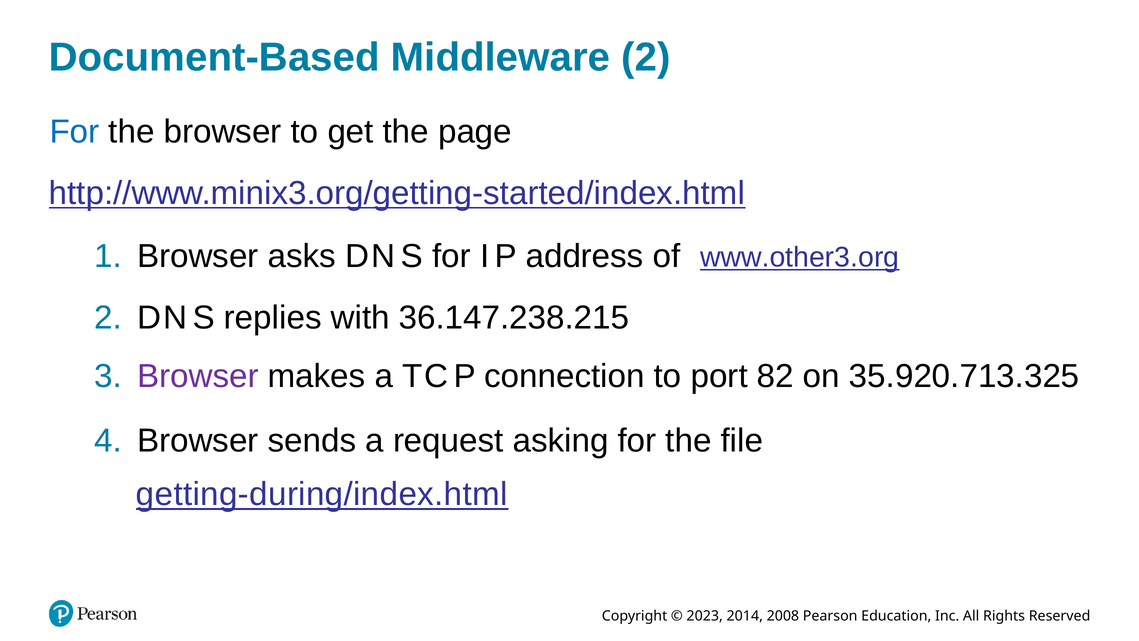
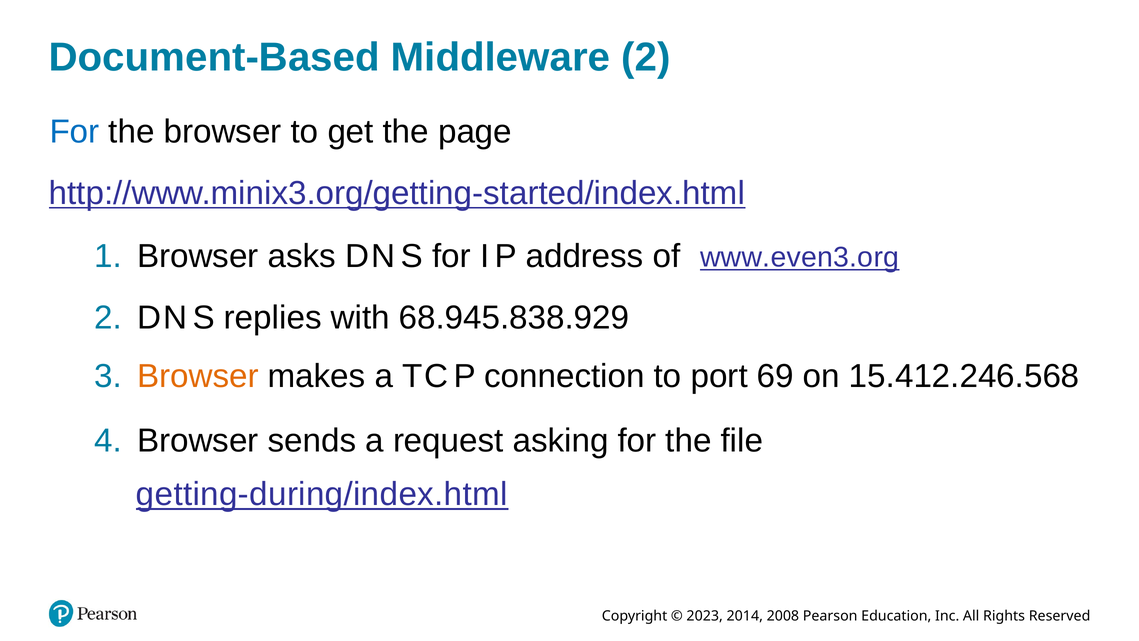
www.other3.org: www.other3.org -> www.even3.org (800, 257)
36.147.238.215: 36.147.238.215 -> 68.945.838.929 (514, 317)
Browser colour: purple -> orange (198, 376)
82: 82 -> 69 (775, 376)
35.920.713.325: 35.920.713.325 -> 15.412.246.568 (964, 376)
